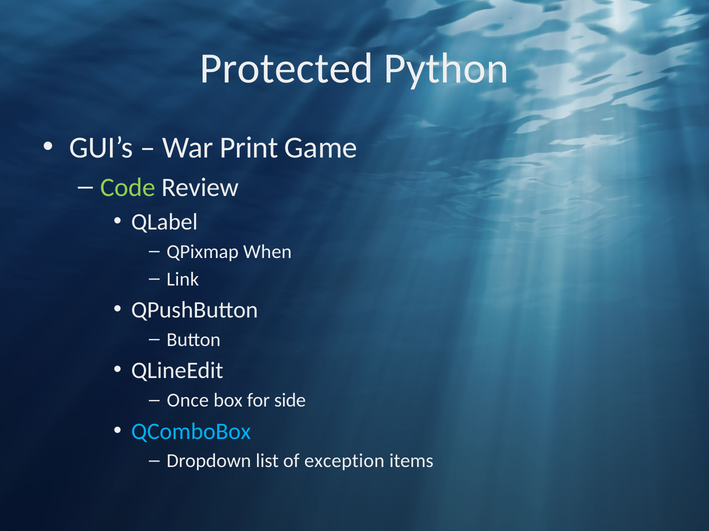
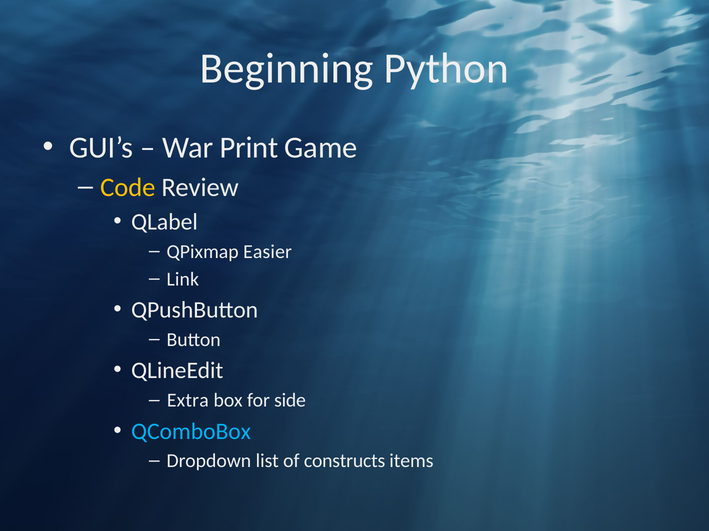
Protected: Protected -> Beginning (287, 69)
Code colour: light green -> yellow (128, 188)
When: When -> Easier (268, 252)
Once: Once -> Extra (188, 401)
exception: exception -> constructs (345, 461)
